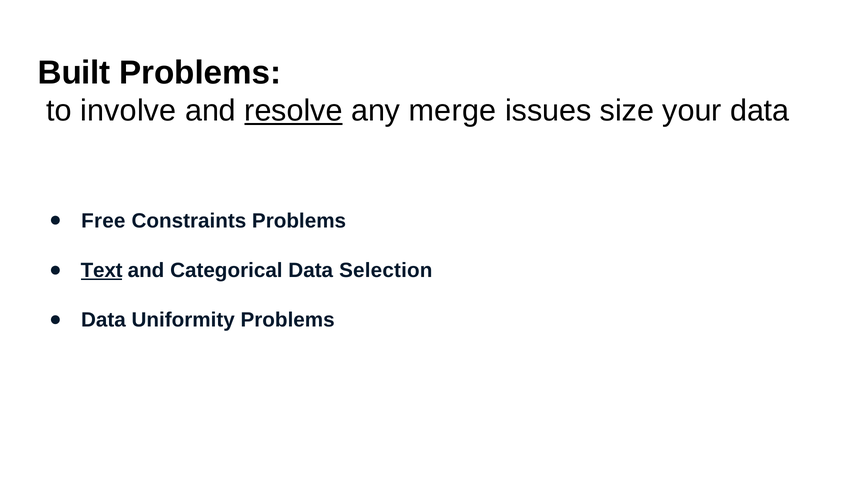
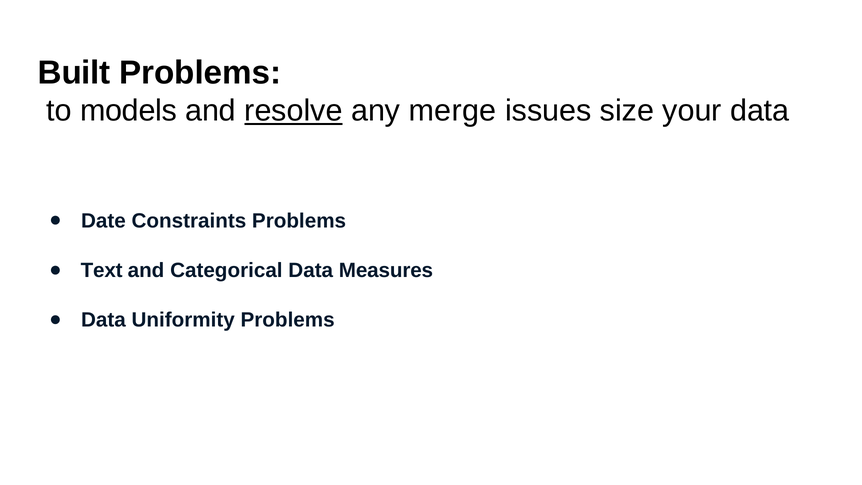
involve: involve -> models (129, 111)
Free: Free -> Date (103, 221)
Text underline: present -> none (102, 270)
Selection: Selection -> Measures (386, 270)
